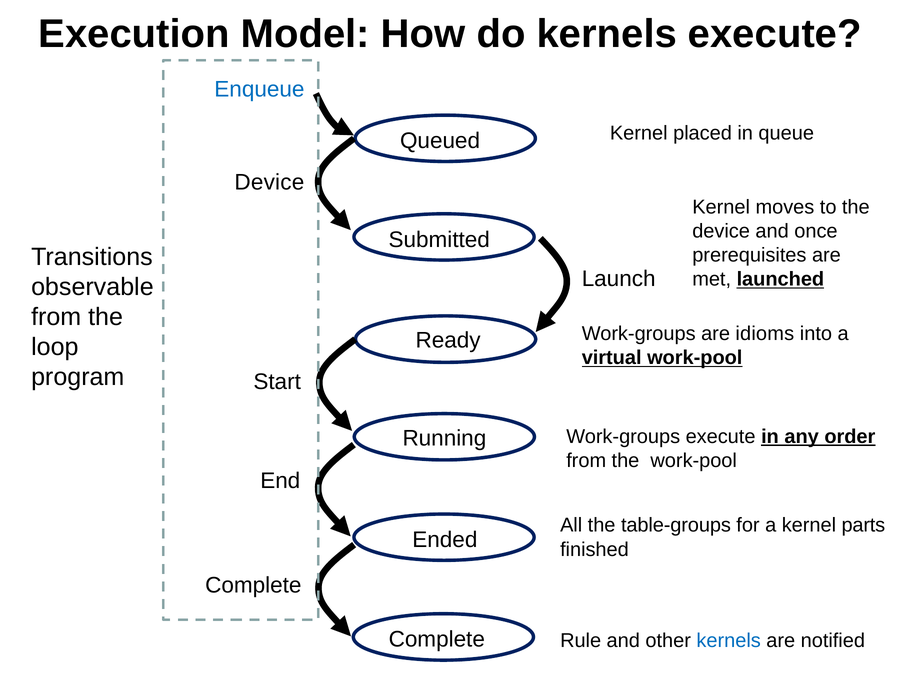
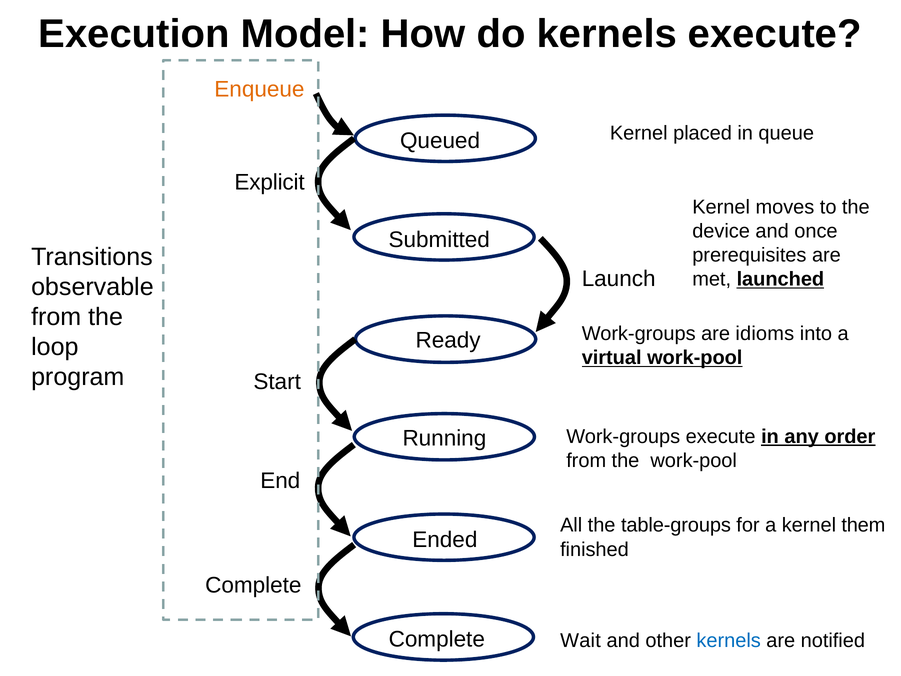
Enqueue colour: blue -> orange (259, 89)
Device: Device -> Explicit (270, 182)
parts: parts -> them (863, 525)
Rule: Rule -> Wait (581, 640)
